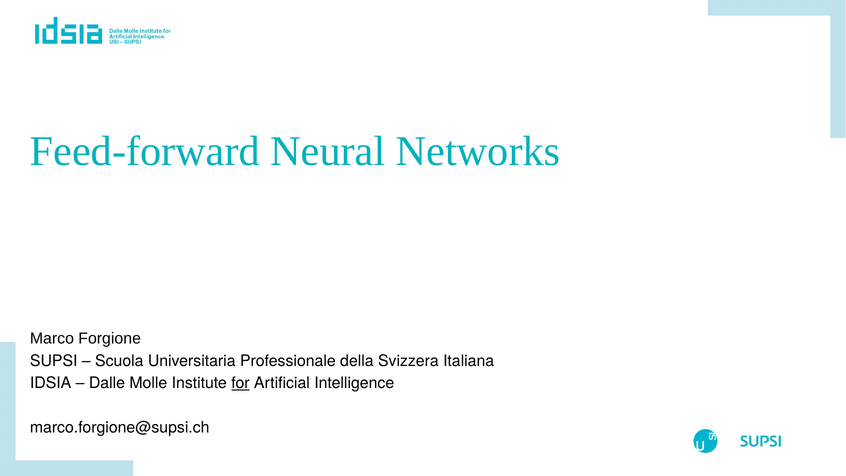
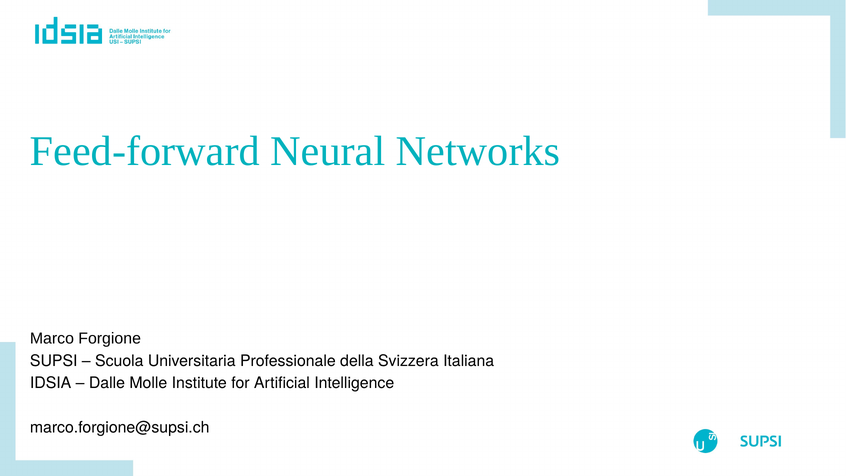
for underline: present -> none (240, 383)
